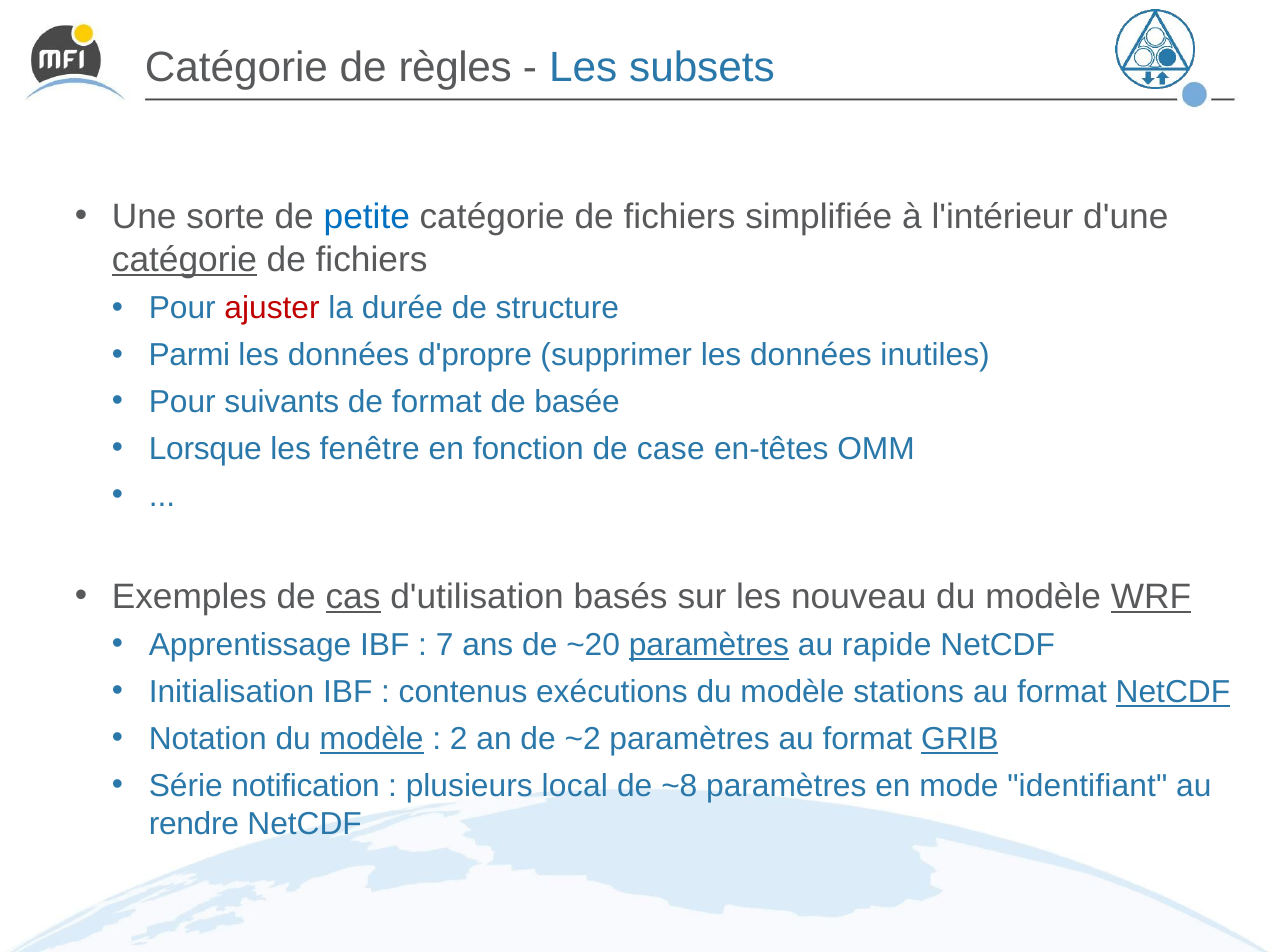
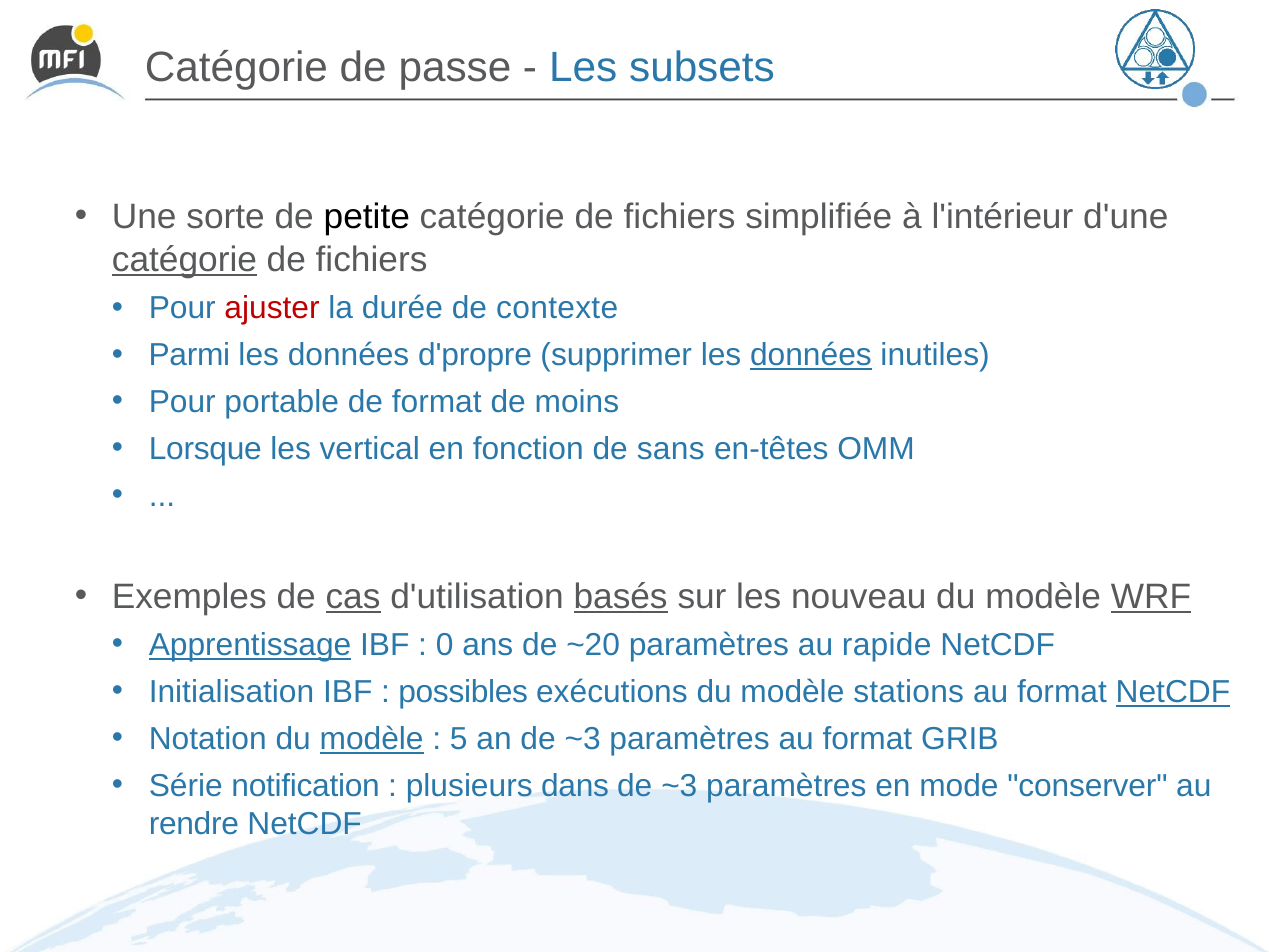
règles: règles -> passe (455, 68)
petite colour: blue -> black (367, 217)
structure: structure -> contexte (557, 308)
données underline: none -> present (811, 355)
suivants: suivants -> portable (282, 402)
basée: basée -> moins (577, 402)
fenêtre: fenêtre -> vertical (370, 449)
case: case -> sans (671, 449)
basés underline: none -> present (621, 596)
Apprentissage underline: none -> present (250, 645)
7: 7 -> 0 (445, 645)
paramètres underline: present -> none (709, 645)
contenus: contenus -> possibles (463, 692)
2: 2 -> 5 (459, 739)
an de ~2: ~2 -> ~3 (583, 739)
GRIB underline: present -> none (960, 739)
local: local -> dans (575, 786)
~8: ~8 -> ~3 (679, 786)
identifiant: identifiant -> conserver (1087, 786)
